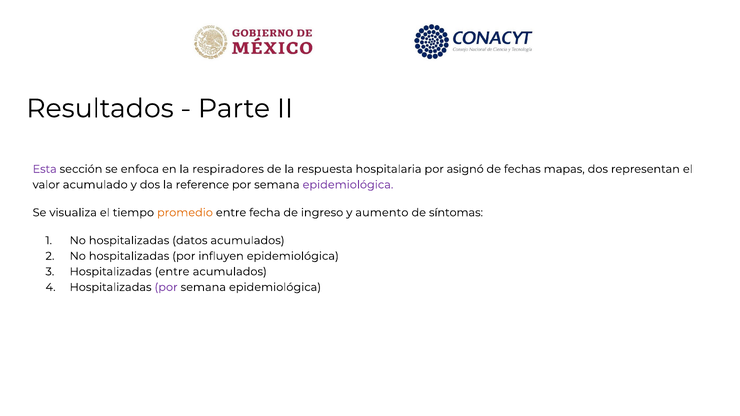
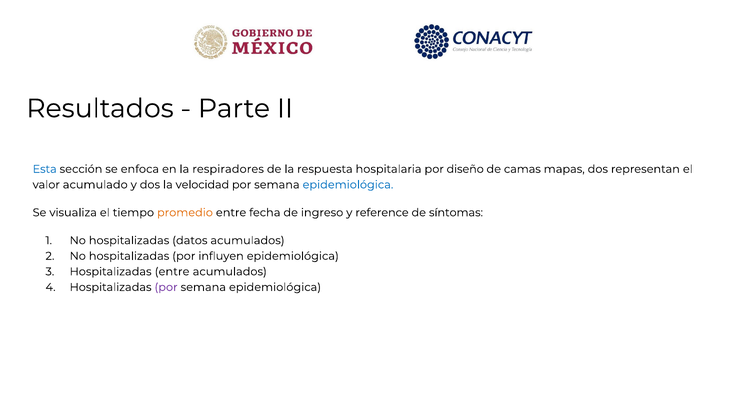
Esta colour: purple -> blue (45, 169)
asignó: asignó -> diseño (465, 169)
fechas: fechas -> camas (522, 169)
reference: reference -> velocidad (202, 185)
epidemiológica colour: purple -> blue (348, 185)
aumento: aumento -> reference (382, 213)
